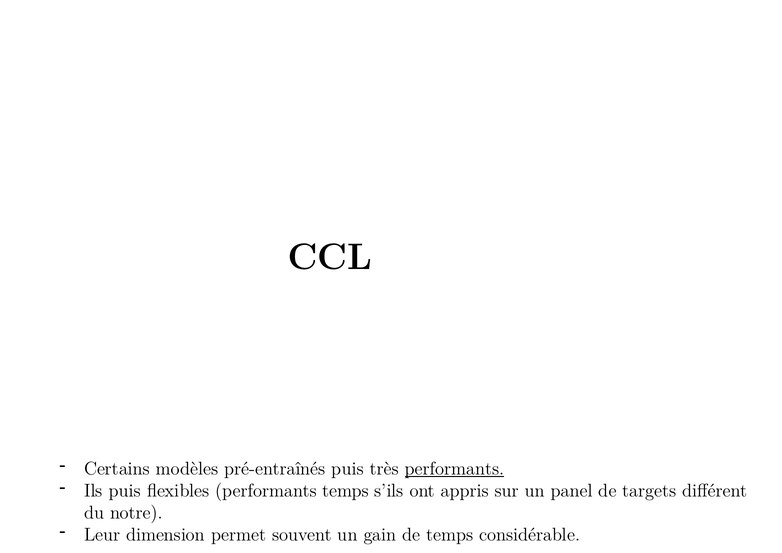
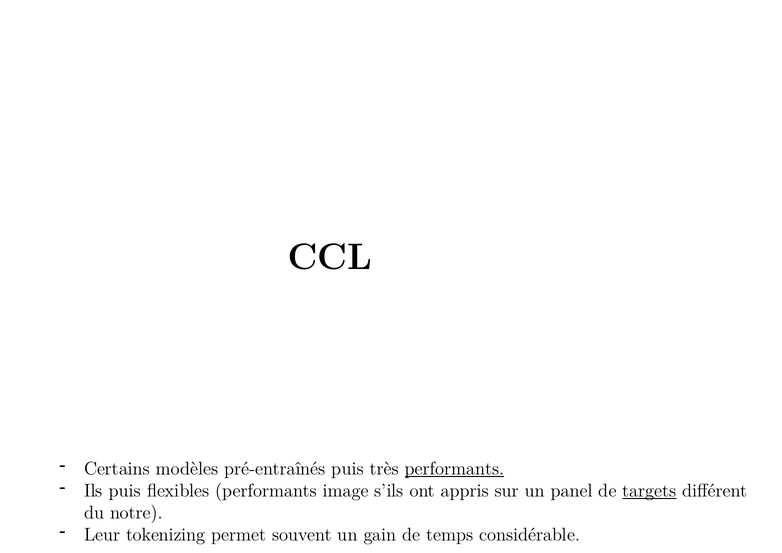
performants temps: temps -> image (346, 490)
targets underline: none -> present (649, 490)
dimension: dimension -> tokenizing (166, 534)
